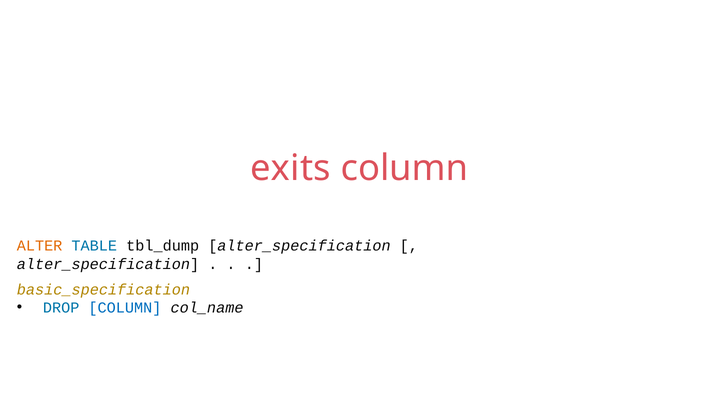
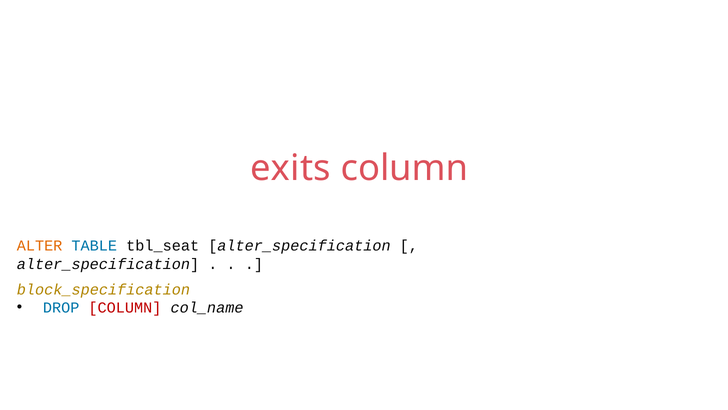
tbl_dump: tbl_dump -> tbl_seat (163, 245)
basic_specification: basic_specification -> block_specification (103, 289)
COLUMN colour: blue -> red (125, 307)
